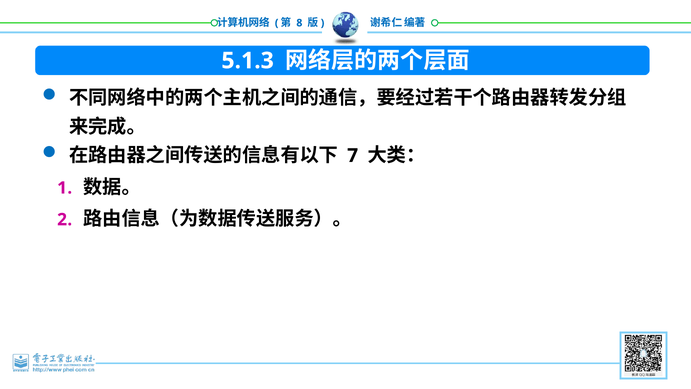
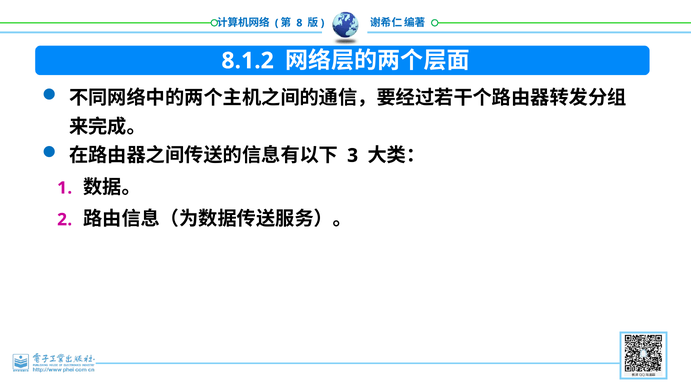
5.1.3: 5.1.3 -> 8.1.2 (248, 61)
7: 7 -> 3 (353, 155)
